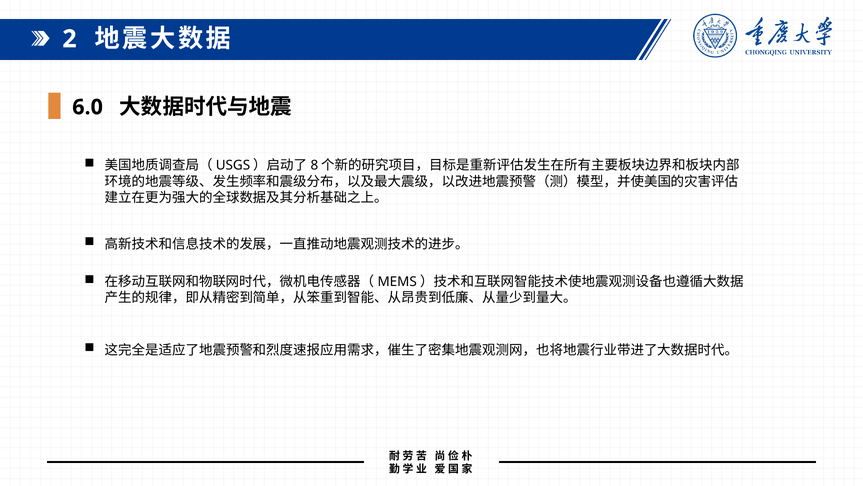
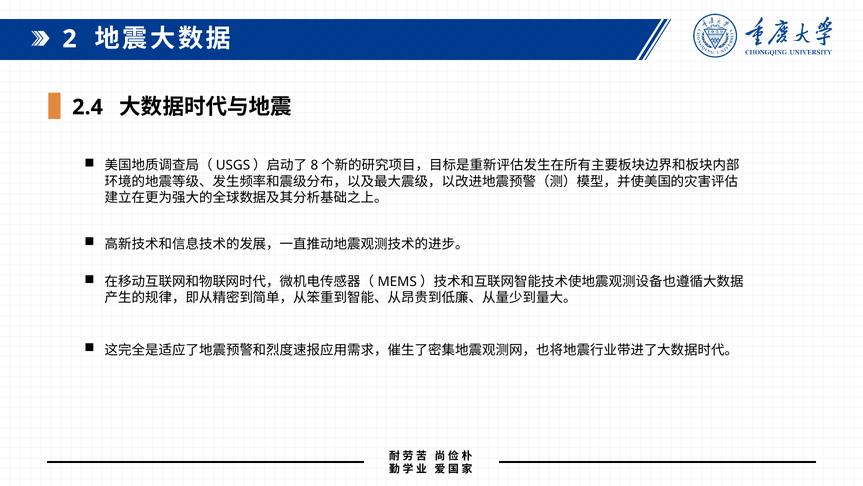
6.0: 6.0 -> 2.4 (88, 107)
